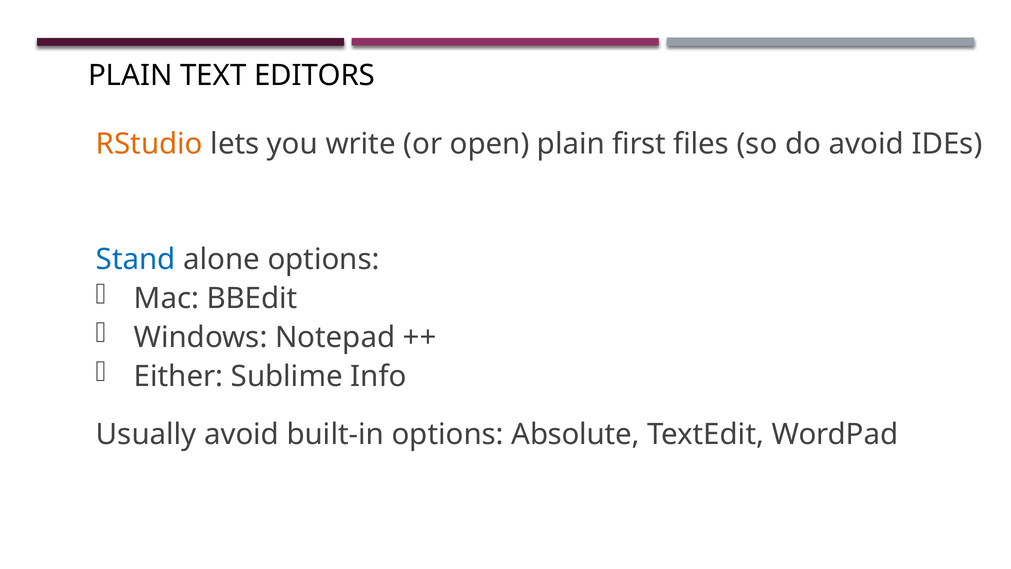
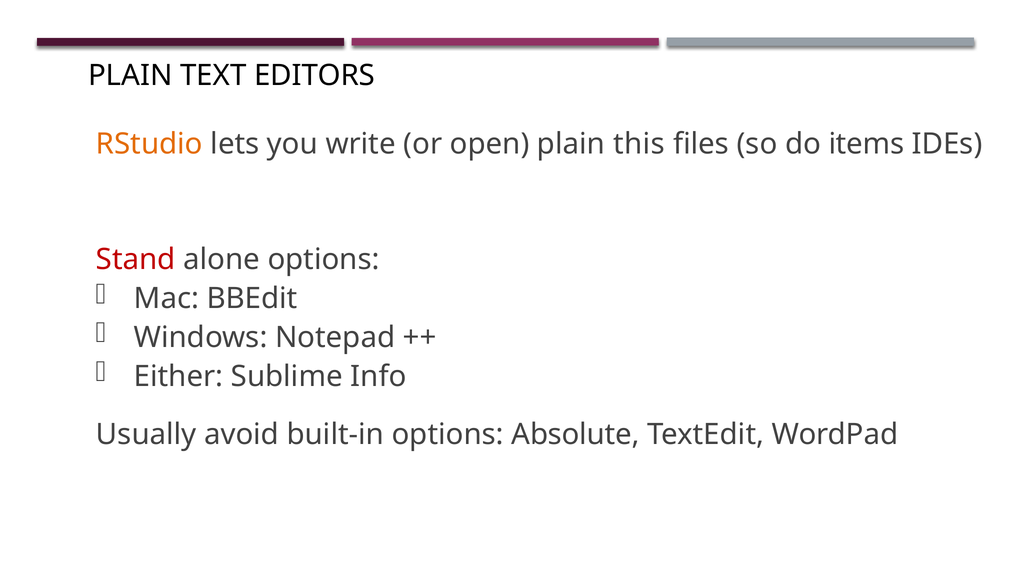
first: first -> this (639, 144)
do avoid: avoid -> items (866, 144)
Stand colour: blue -> red (136, 260)
